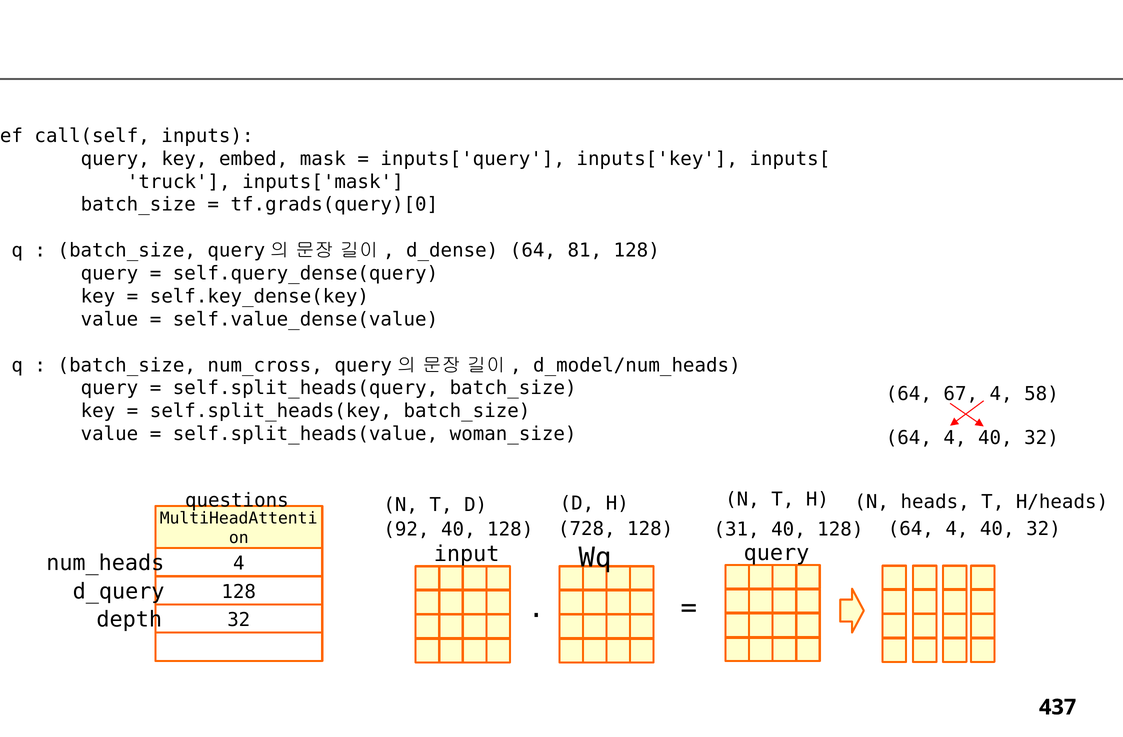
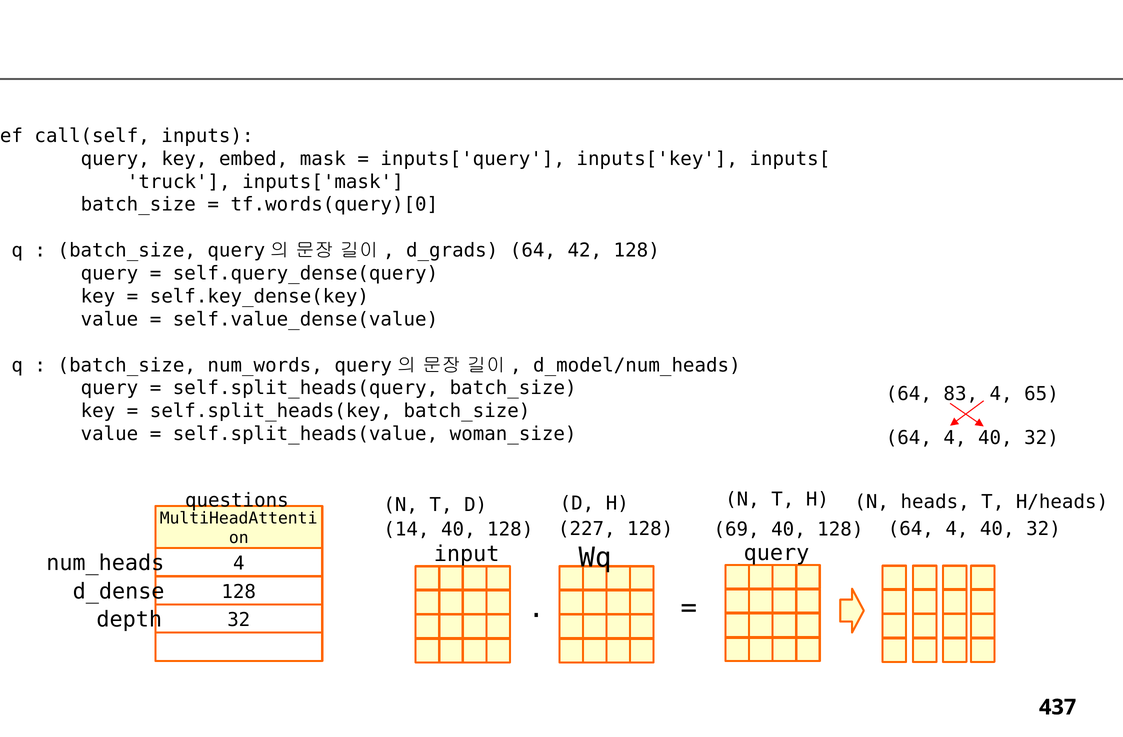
tf.grads(query)[0: tf.grads(query)[0 -> tf.words(query)[0 (334, 205)
d_dense: d_dense -> d_grads (452, 251)
81: 81 -> 42 (585, 251)
num_cross: num_cross -> num_words (265, 366)
67: 67 -> 83 (961, 394)
58: 58 -> 65 (1041, 394)
728: 728 -> 227 (587, 530)
31: 31 -> 69 (737, 530)
92: 92 -> 14 (406, 530)
d_query: d_query -> d_dense (119, 592)
